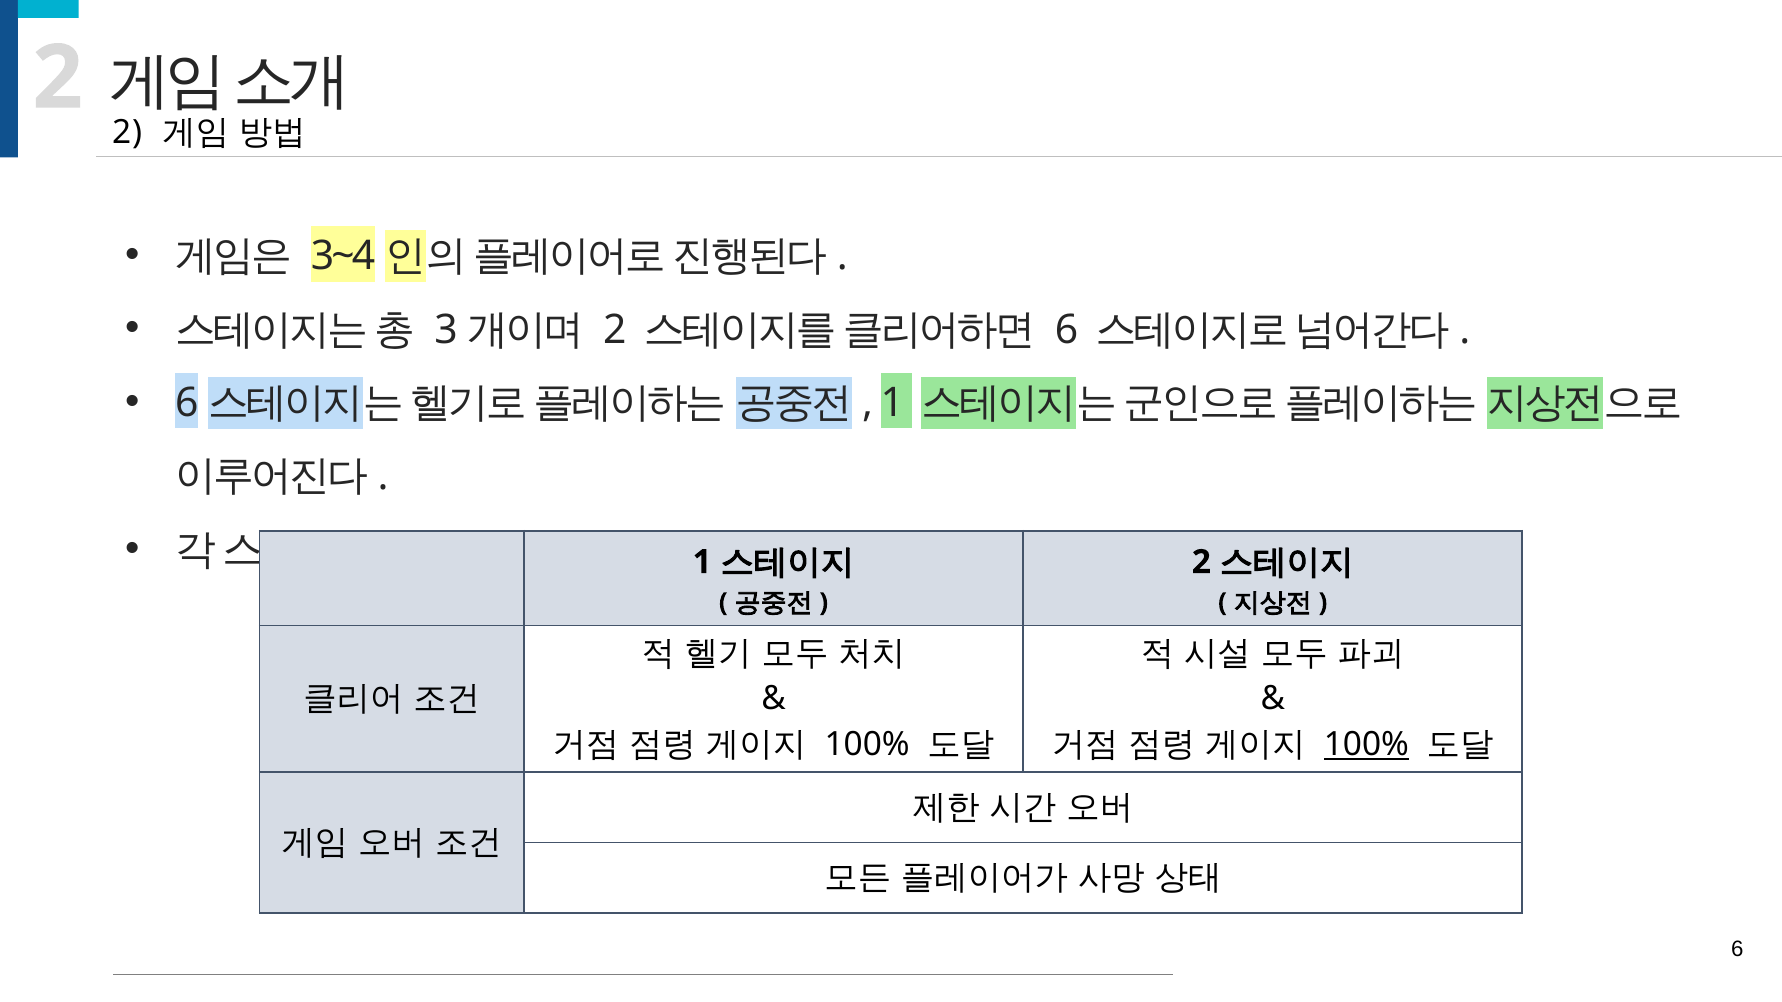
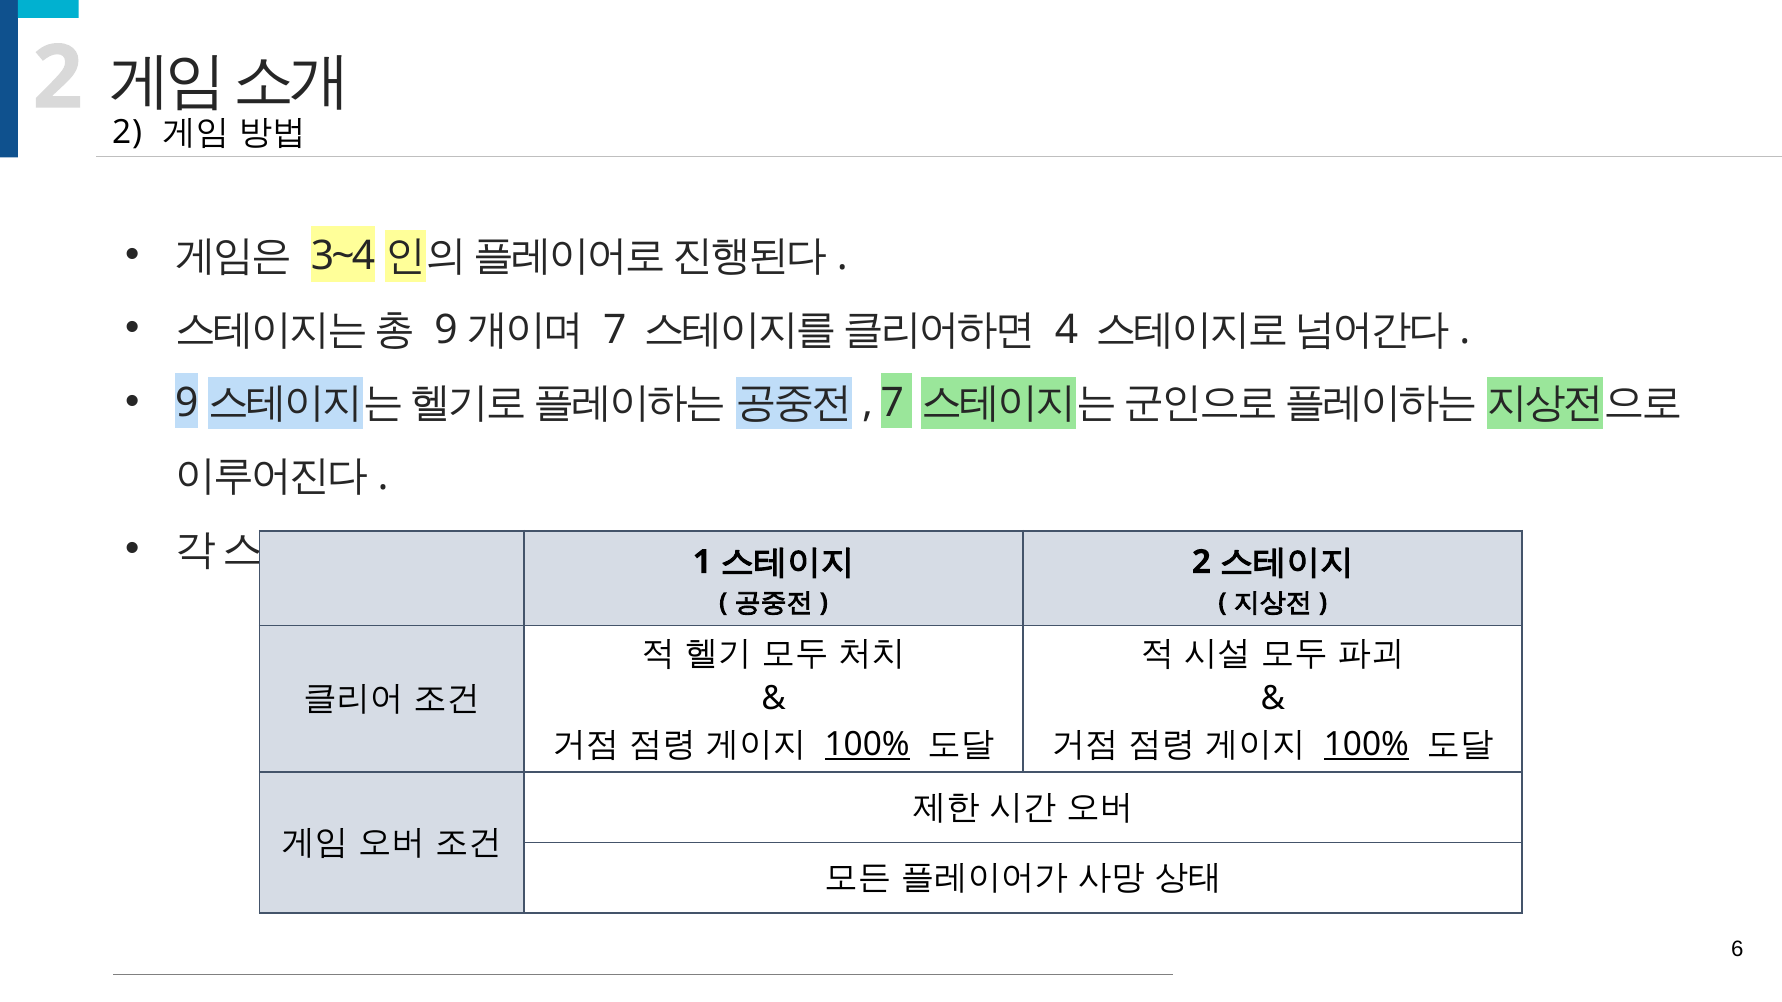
3: 3 -> 9 (446, 330)
2: 2 -> 7 (615, 330)
6: 6 -> 4 (1067, 330)
6: 6 -> 9 (187, 403)
1: 1 -> 7 (892, 403)
100% underline: none -> present (867, 745)
